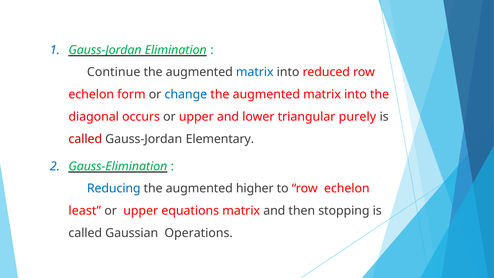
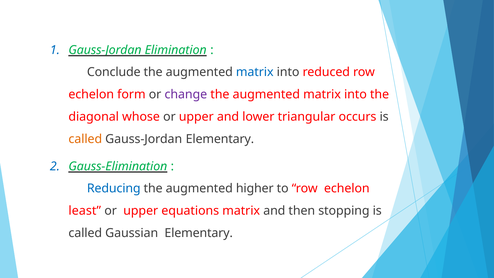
Continue: Continue -> Conclude (114, 72)
change colour: blue -> purple (186, 94)
occurs: occurs -> whose (141, 117)
purely: purely -> occurs (358, 117)
called colour: red -> orange (85, 139)
Gaussian Operations: Operations -> Elementary (199, 233)
